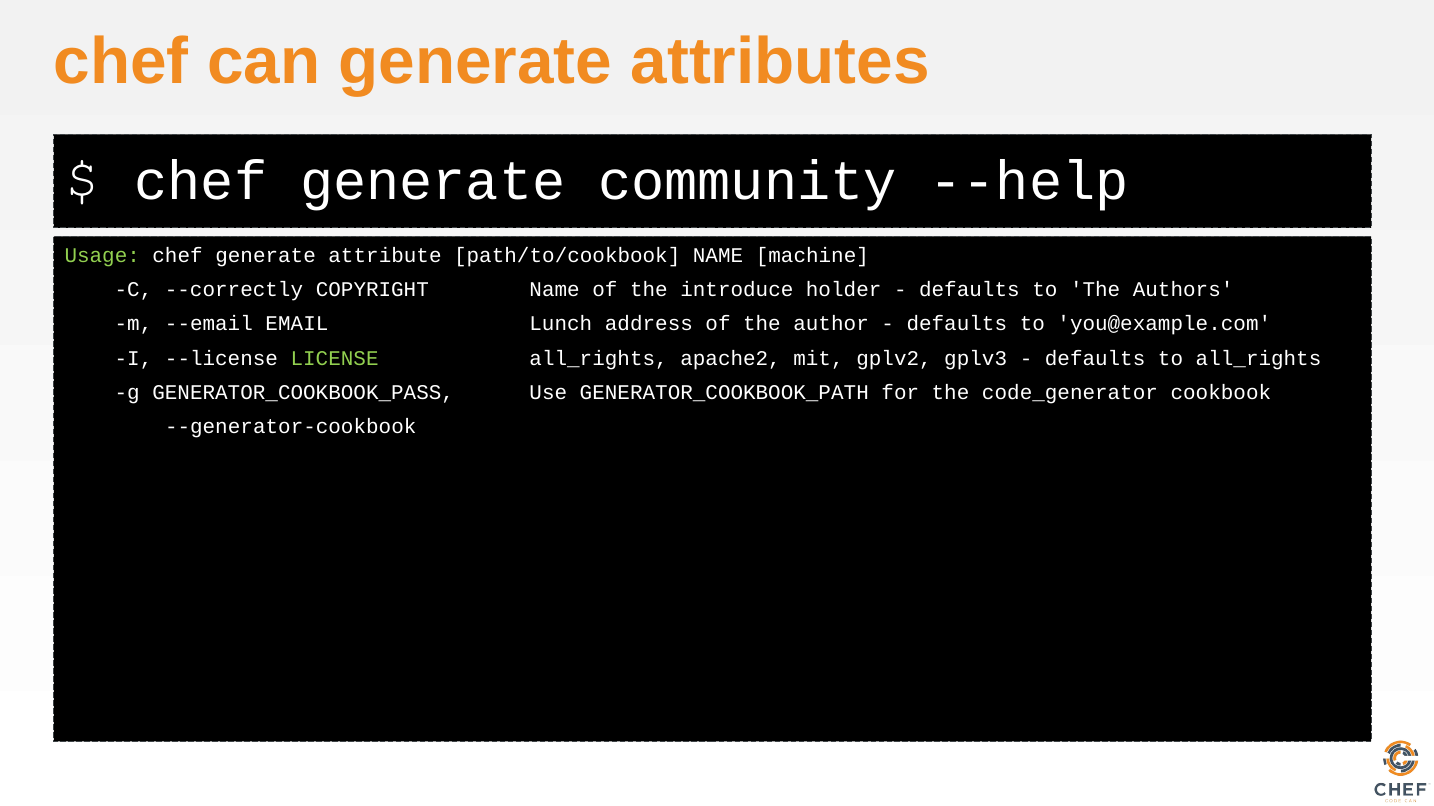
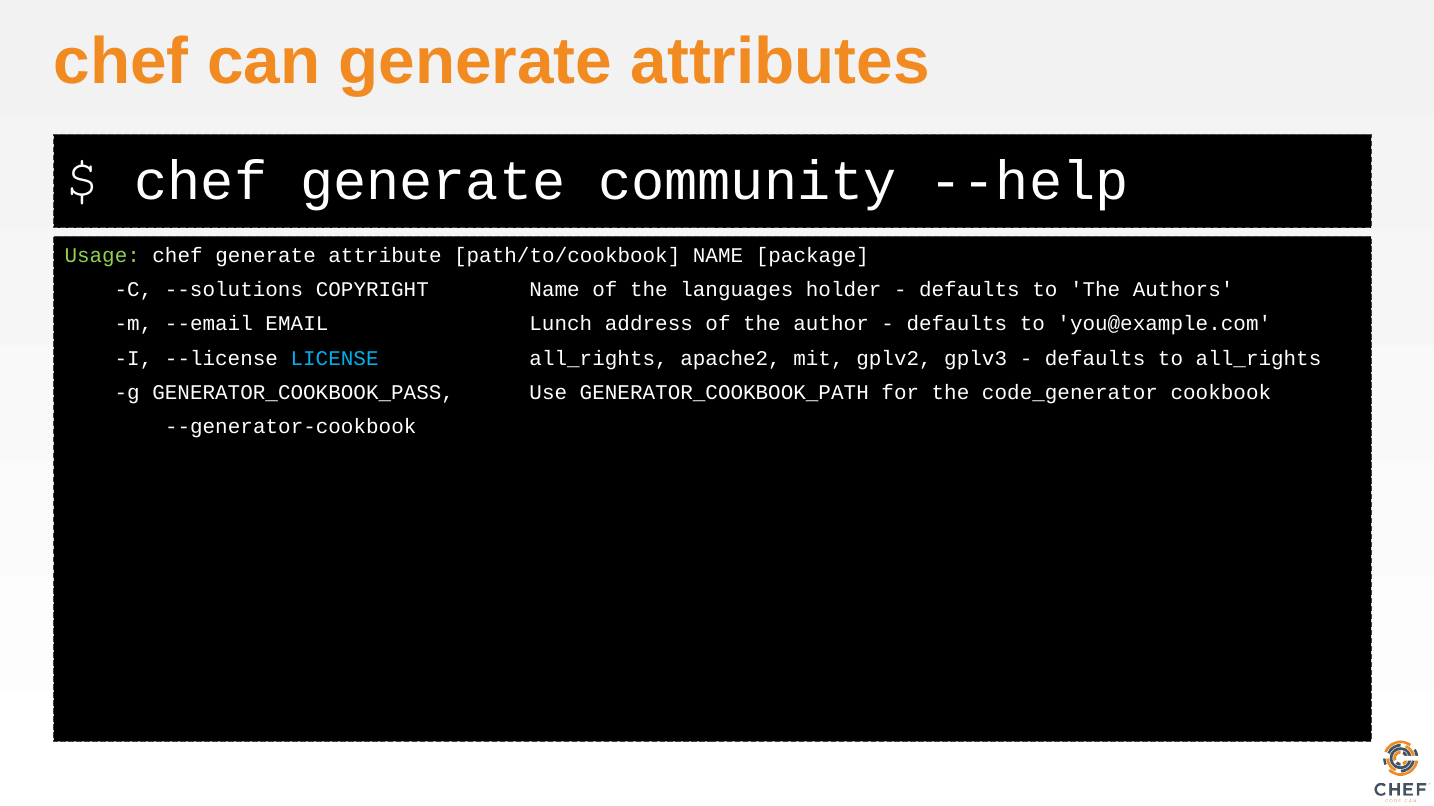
machine: machine -> package (812, 256)
--correctly: --correctly -> --solutions (234, 290)
introduce: introduce -> languages (737, 290)
LICENSE colour: light green -> light blue (335, 358)
